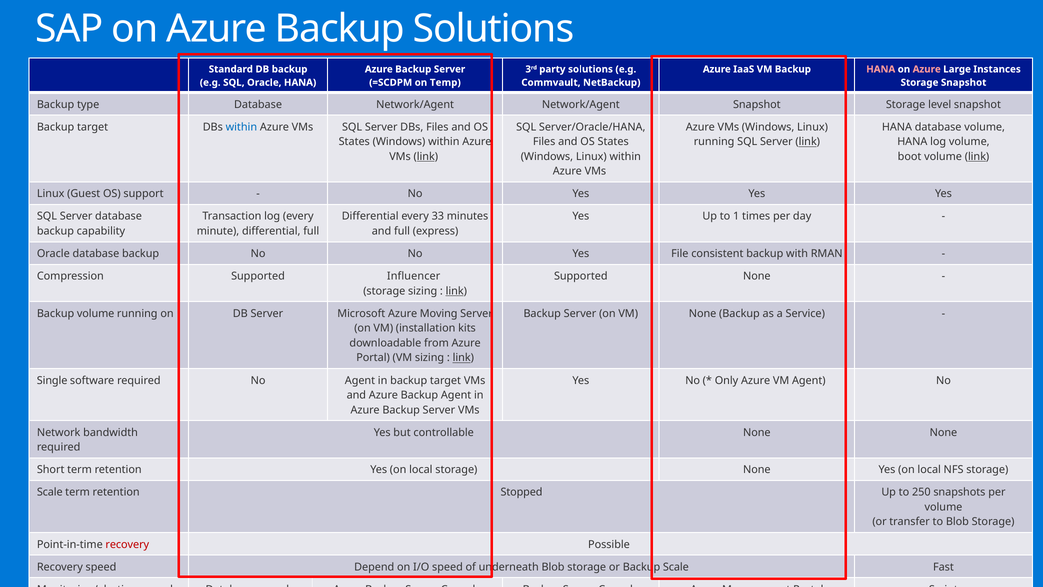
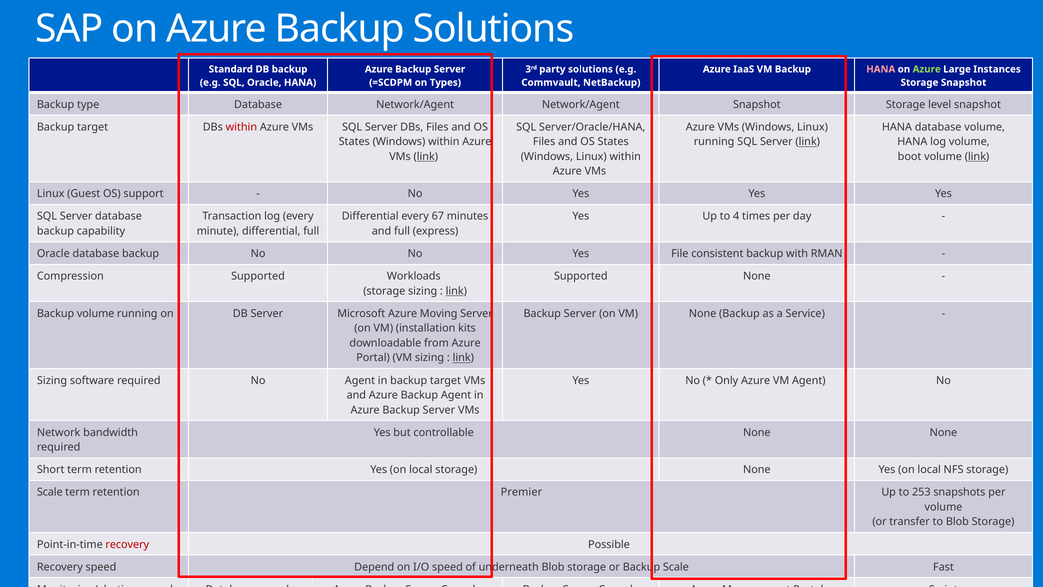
Azure colour: pink -> light green (927, 69)
Temp: Temp -> Types (445, 82)
within colour: blue -> red (241, 127)
33: 33 -> 67 (438, 216)
1: 1 -> 4 (736, 216)
Influencer: Influencer -> Workloads (414, 276)
Single: Single -> Sizing (52, 380)
Stopped: Stopped -> Premier (521, 492)
250: 250 -> 253 (921, 492)
